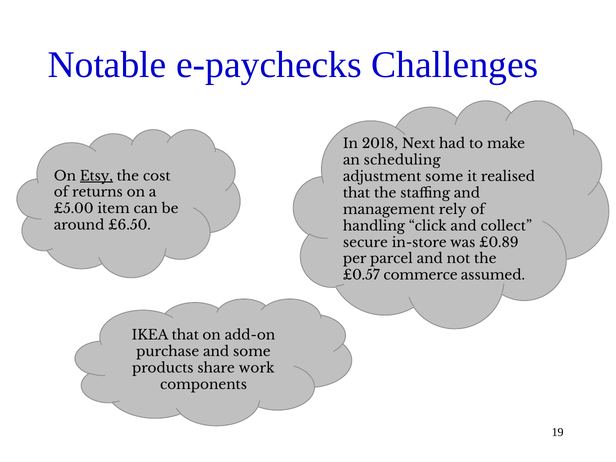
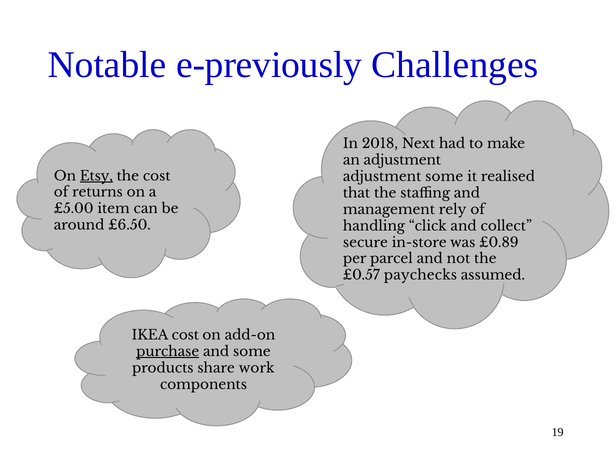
e-paychecks: e-paychecks -> e-previously (269, 65)
an scheduling: scheduling -> adjustment (402, 160)
commerce: commerce -> paychecks (420, 275)
IKEA that: that -> cost (185, 335)
purchase underline: none -> present (168, 352)
